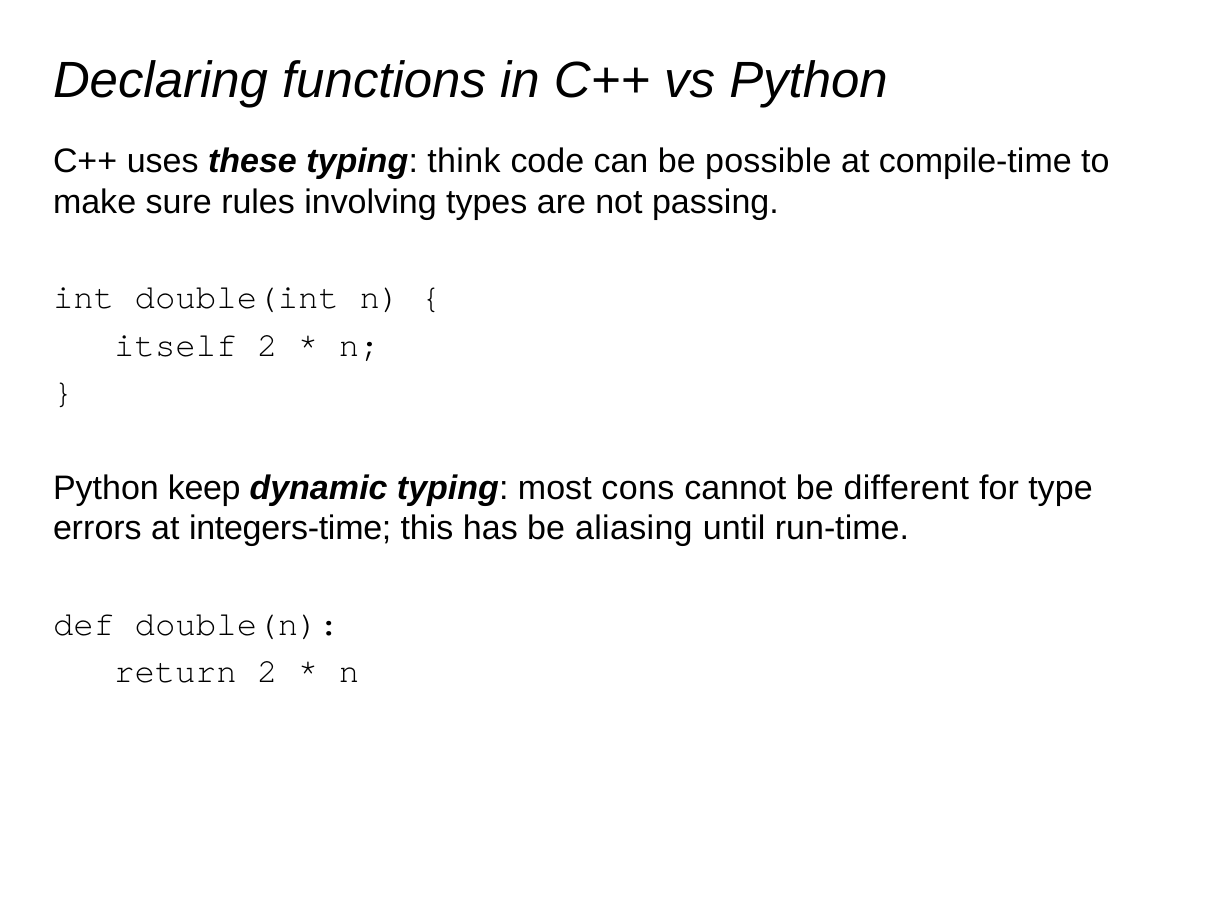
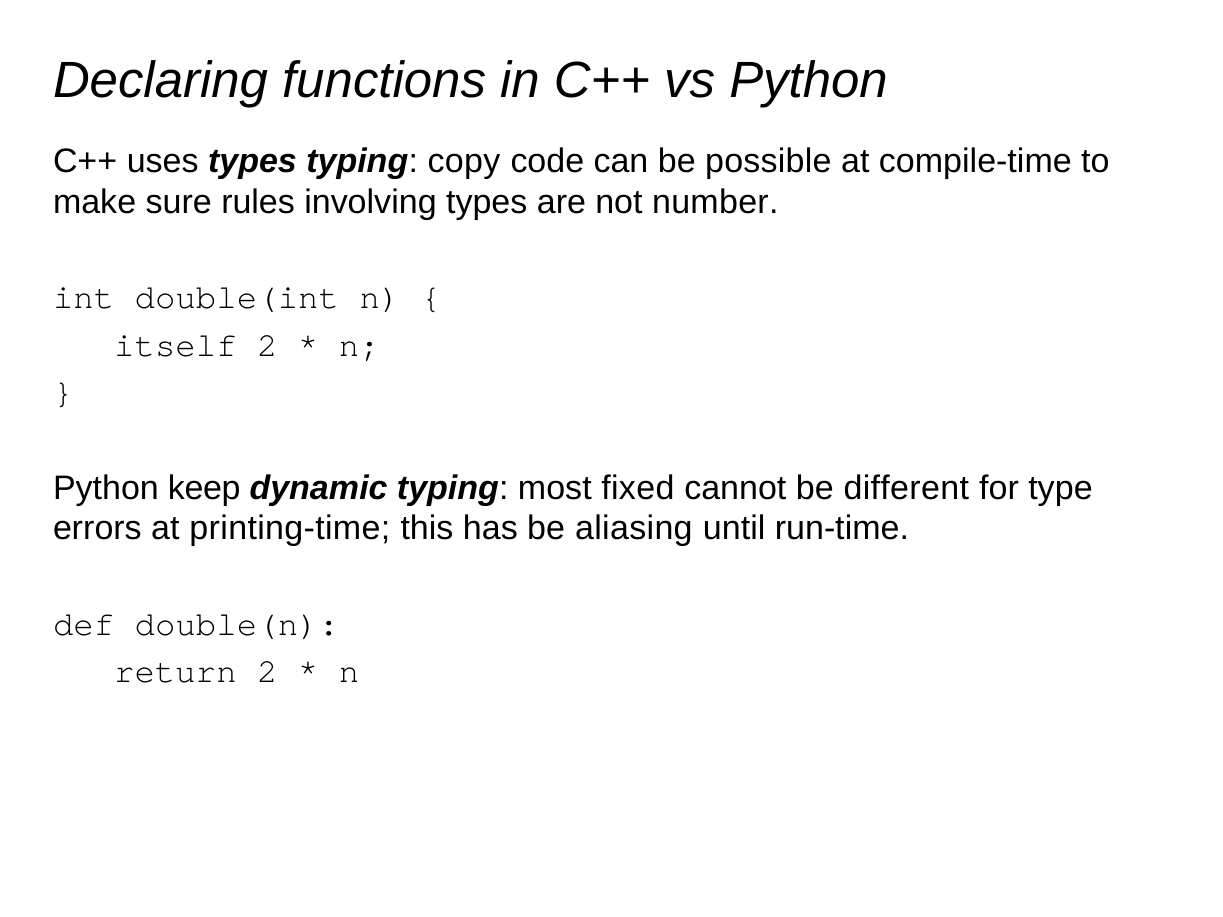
uses these: these -> types (253, 161)
think: think -> copy (464, 161)
passing: passing -> number (715, 202)
cons: cons -> fixed (638, 488)
integers-time: integers-time -> printing-time (290, 529)
